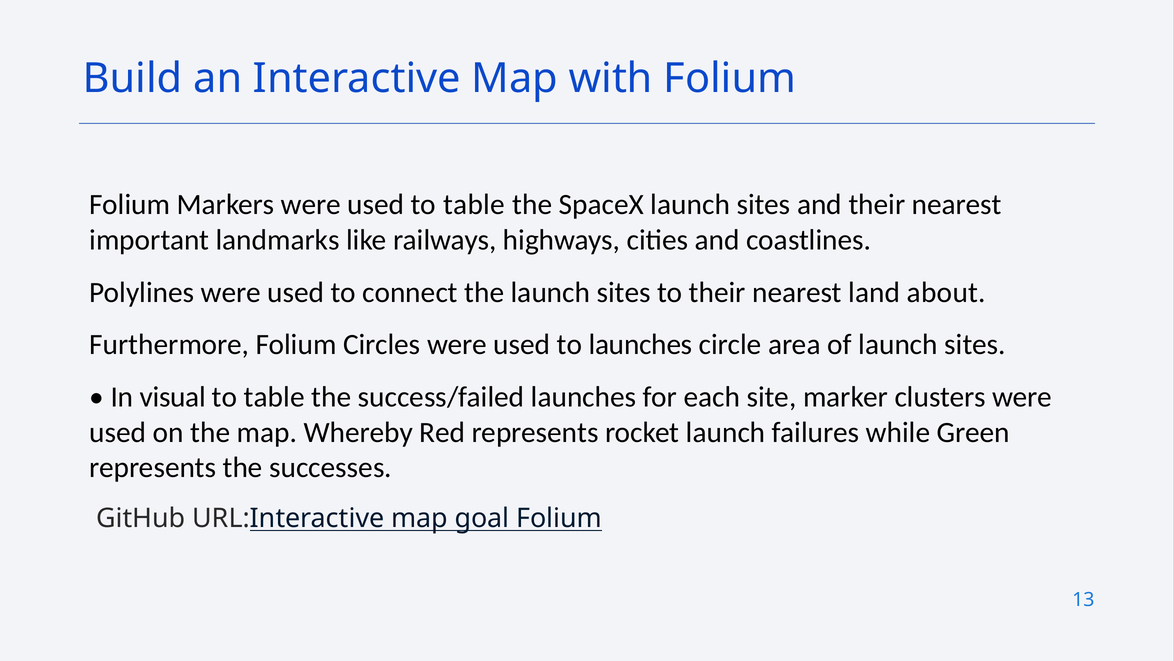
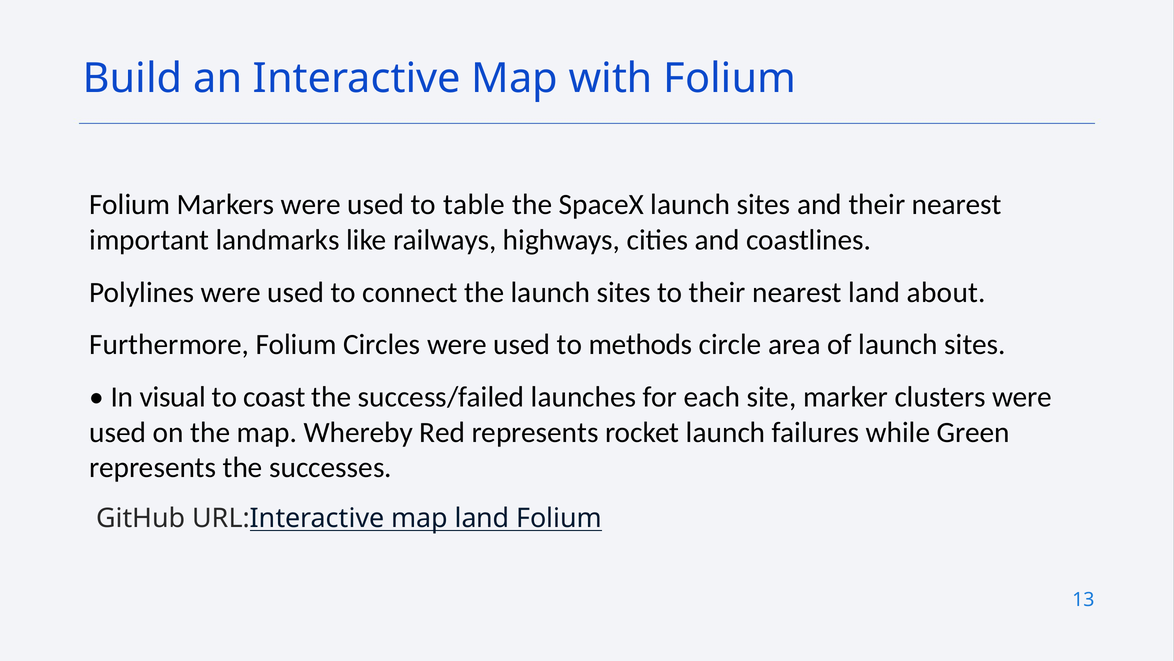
to launches: launches -> methods (641, 344)
table: table -> coast (274, 397)
map goal: goal -> land (482, 518)
